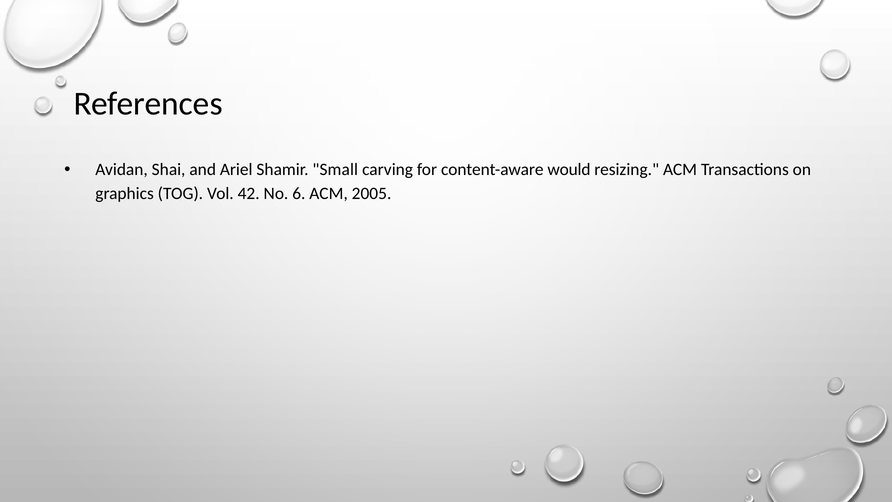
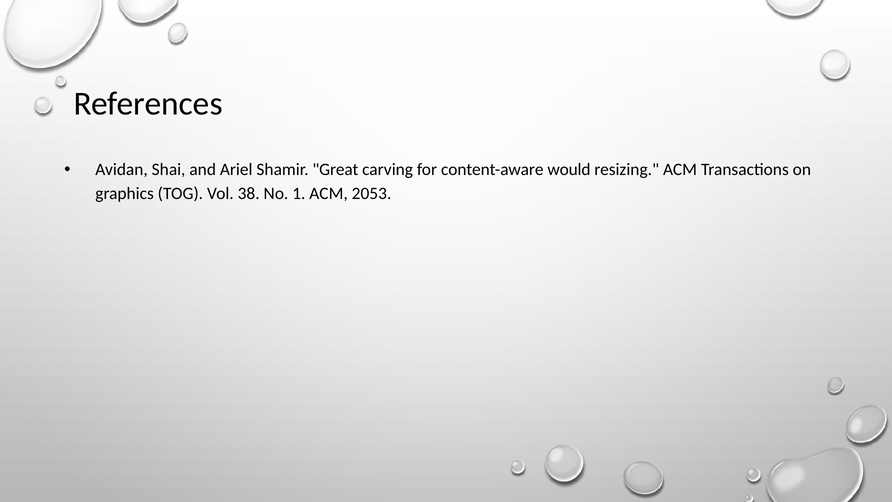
Small: Small -> Great (335, 170)
42: 42 -> 38 (249, 194)
6: 6 -> 1 (299, 194)
2005: 2005 -> 2053 (372, 194)
